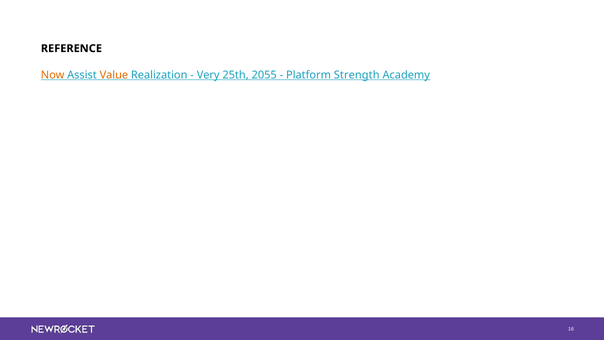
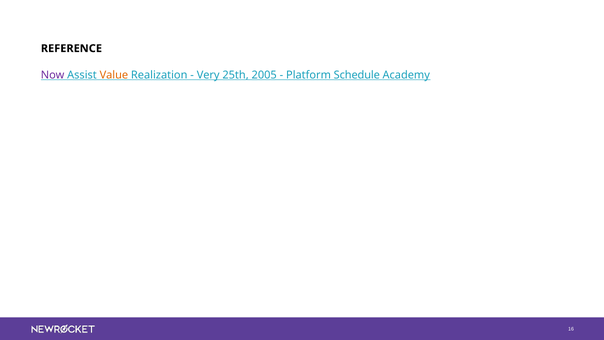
Now colour: orange -> purple (53, 75)
2055: 2055 -> 2005 (264, 75)
Strength: Strength -> Schedule (357, 75)
